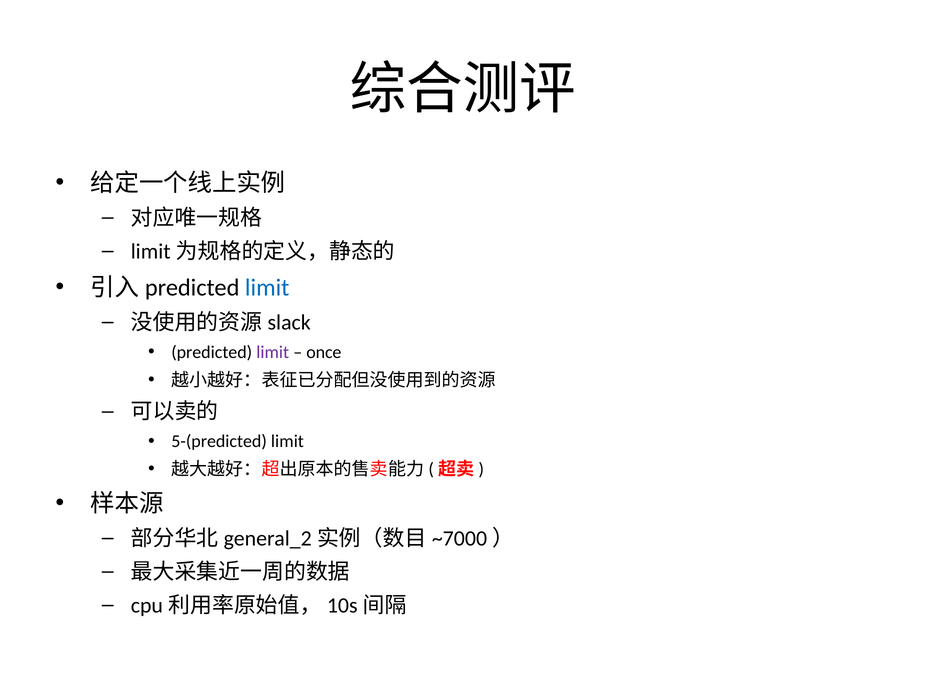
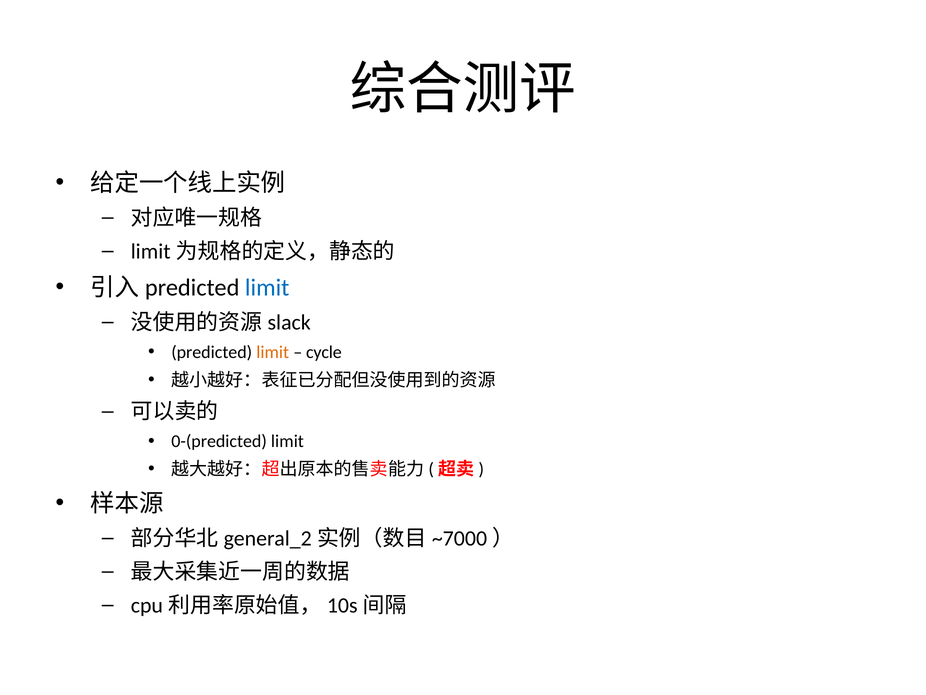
limit colour: purple -> orange (273, 352)
once: once -> cycle (324, 352)
5-(predicted: 5-(predicted -> 0-(predicted (219, 441)
